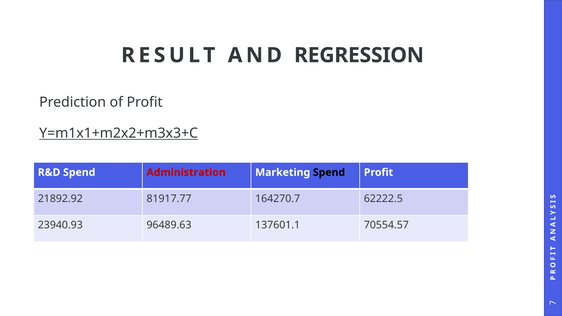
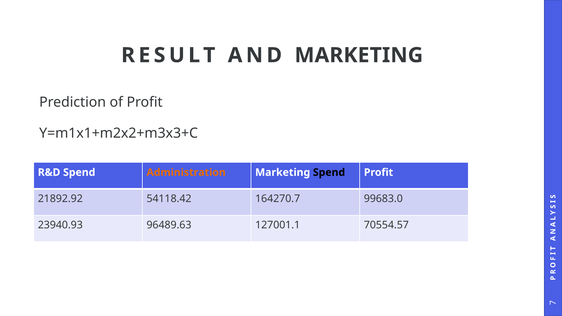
AND REGRESSION: REGRESSION -> MARKETING (359, 55)
Y=m1x1+m2x2+m3x3+C underline: present -> none (119, 133)
Administration colour: red -> orange (186, 172)
81917.77: 81917.77 -> 54118.42 (169, 199)
62222.5: 62222.5 -> 99683.0 (383, 199)
137601.1: 137601.1 -> 127001.1 (278, 225)
